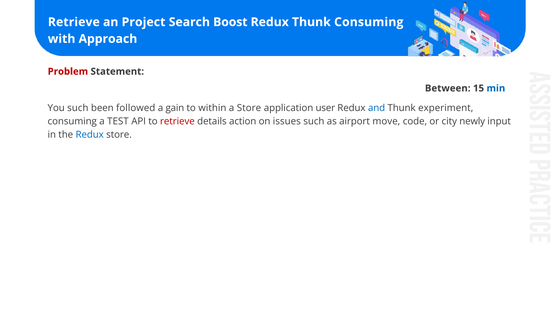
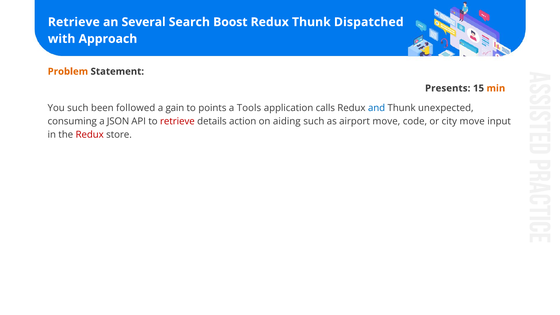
Project: Project -> Several (144, 22)
Thunk Consuming: Consuming -> Dispatched (369, 22)
Problem colour: red -> orange (68, 71)
Between: Between -> Presents (448, 88)
min colour: blue -> orange (496, 88)
within: within -> points (212, 108)
a Store: Store -> Tools (249, 108)
user: user -> calls (325, 108)
experiment: experiment -> unexpected (446, 108)
TEST: TEST -> JSON (118, 121)
issues: issues -> aiding (287, 121)
city newly: newly -> move (472, 121)
Redux colour: blue -> red (90, 135)
